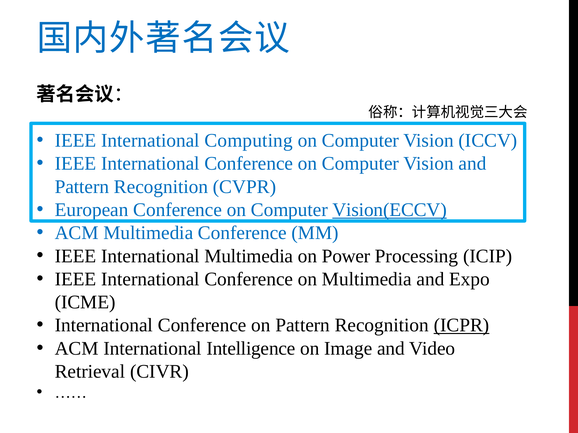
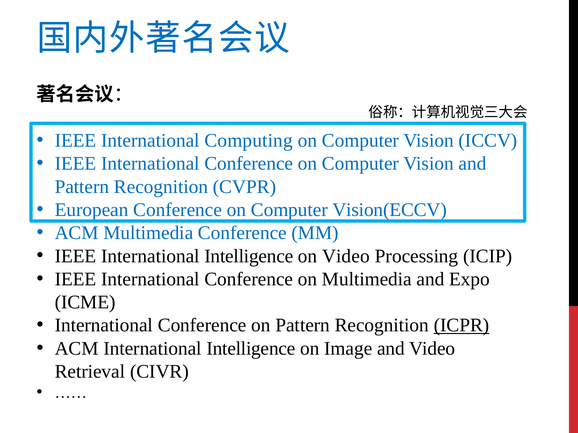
Vision(ECCV underline: present -> none (390, 210)
IEEE International Multimedia: Multimedia -> Intelligence (249, 256)
on Power: Power -> Video (346, 256)
